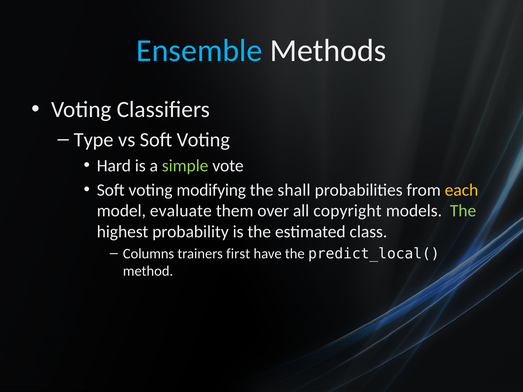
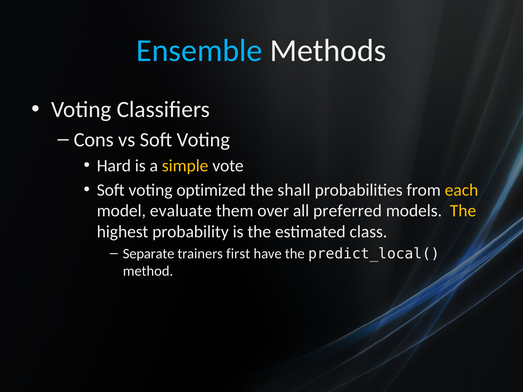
Type: Type -> Cons (94, 140)
simple colour: light green -> yellow (185, 166)
modifying: modifying -> optimized (211, 190)
copyright: copyright -> preferred (348, 211)
The colour: light green -> yellow (463, 211)
Columns: Columns -> Separate (149, 254)
